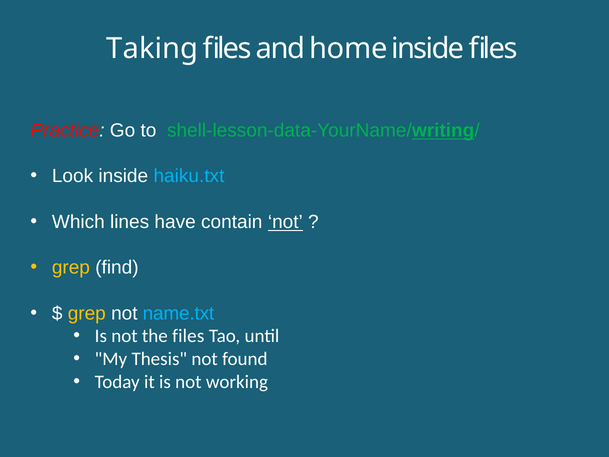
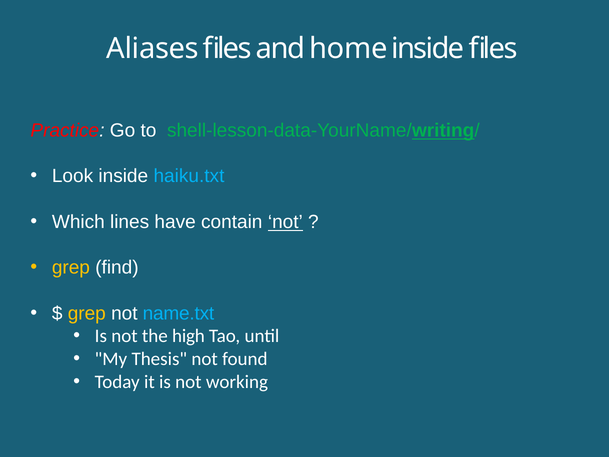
Taking: Taking -> Aliases (153, 49)
the files: files -> high (188, 336)
